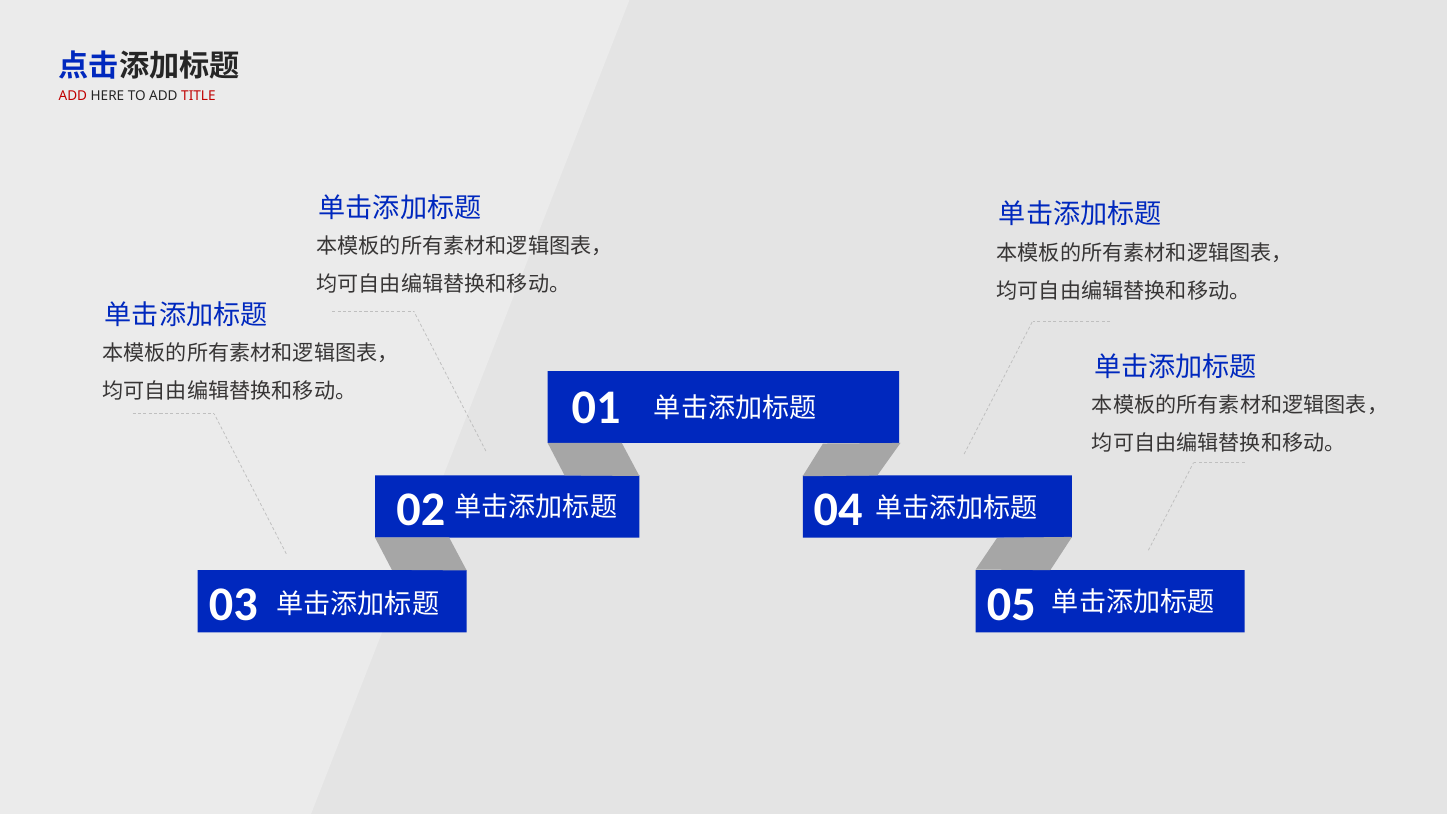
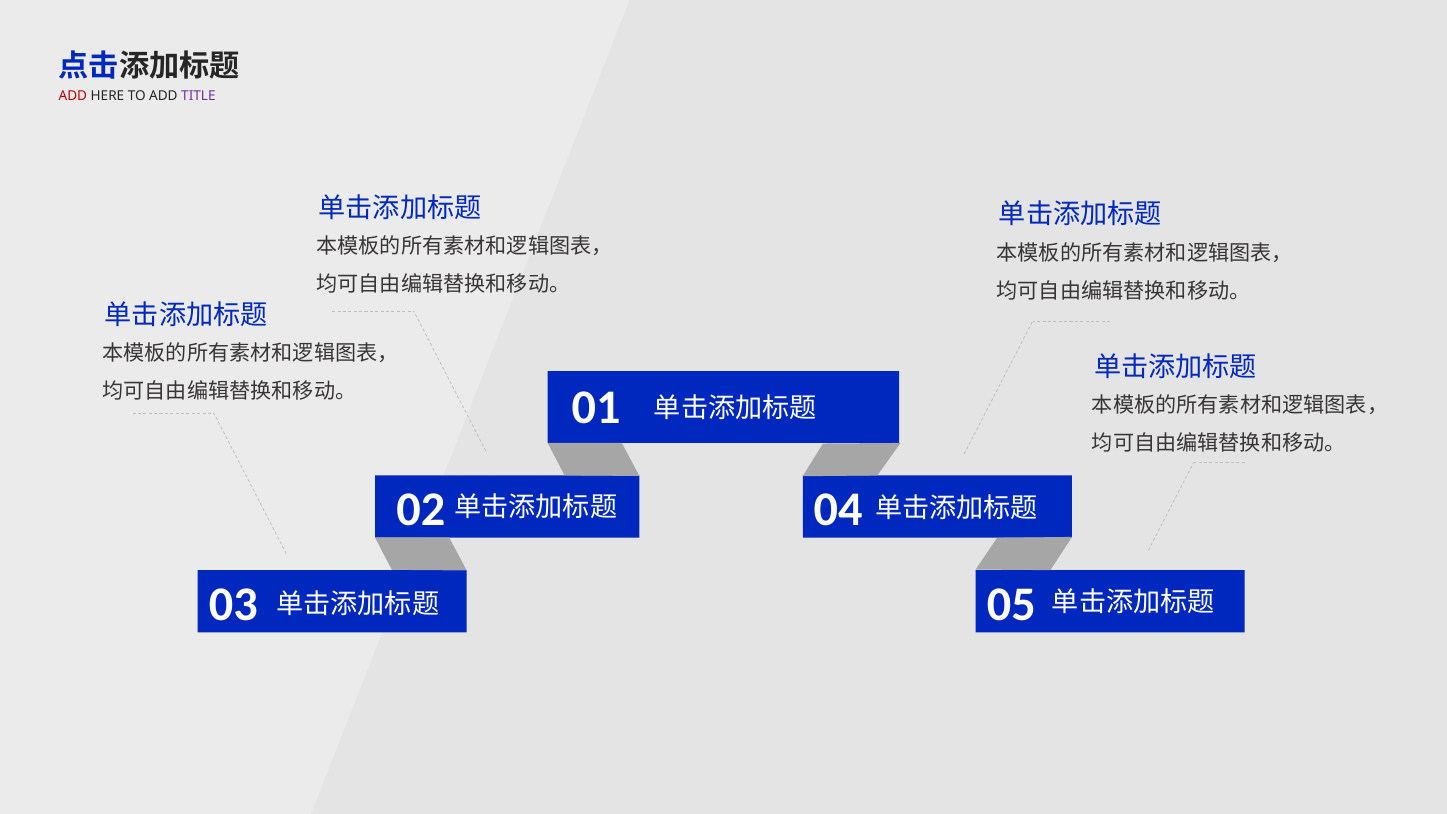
TITLE colour: red -> purple (198, 96)
